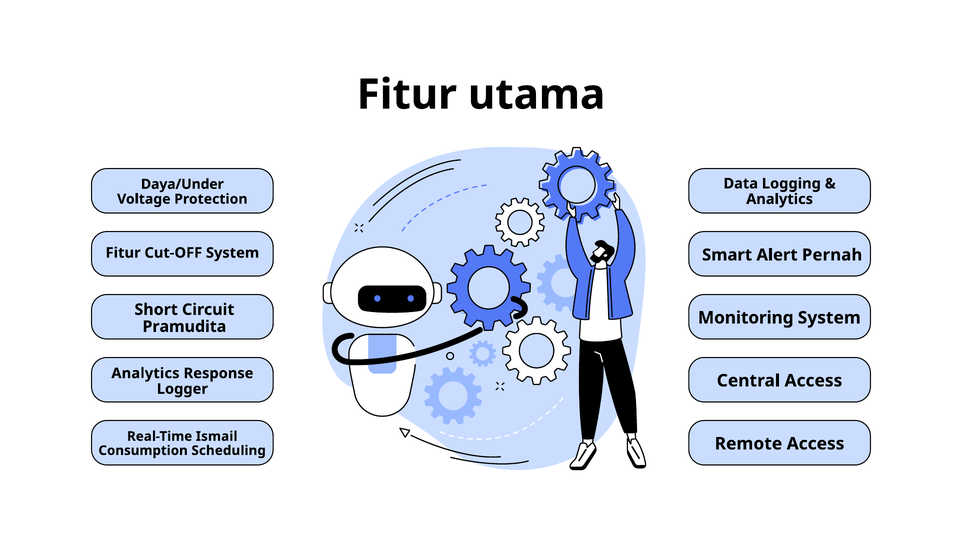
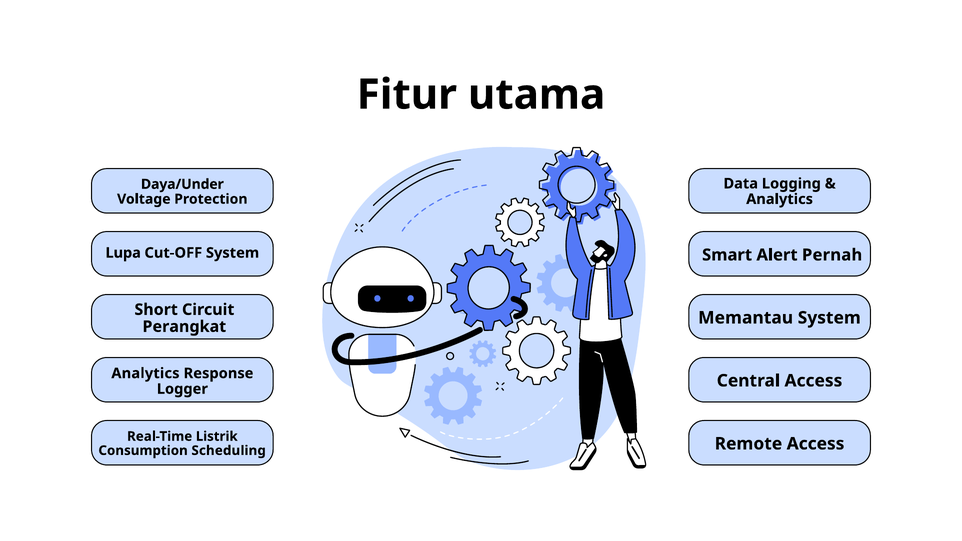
Fitur: Fitur -> Lupa (123, 253)
Monitoring: Monitoring -> Memantau (746, 318)
Pramudita: Pramudita -> Perangkat (184, 327)
Ismail: Ismail -> Listrik (217, 436)
